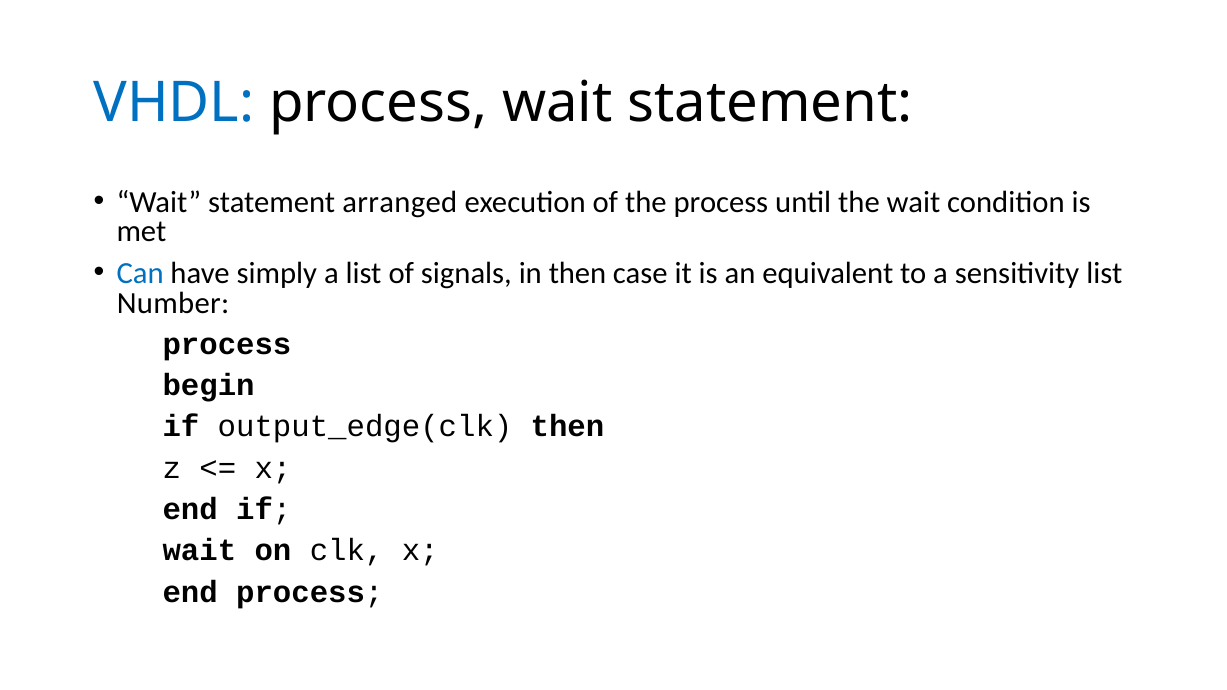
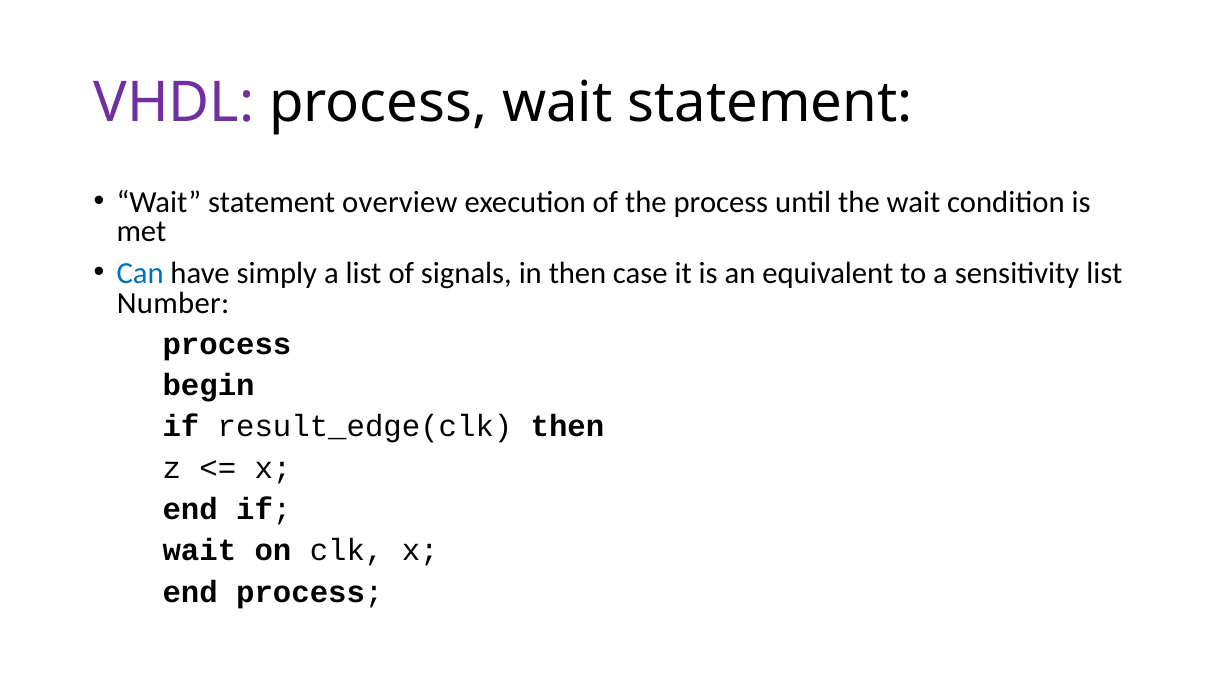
VHDL colour: blue -> purple (174, 103)
arranged: arranged -> overview (400, 202)
output_edge(clk: output_edge(clk -> result_edge(clk (365, 427)
